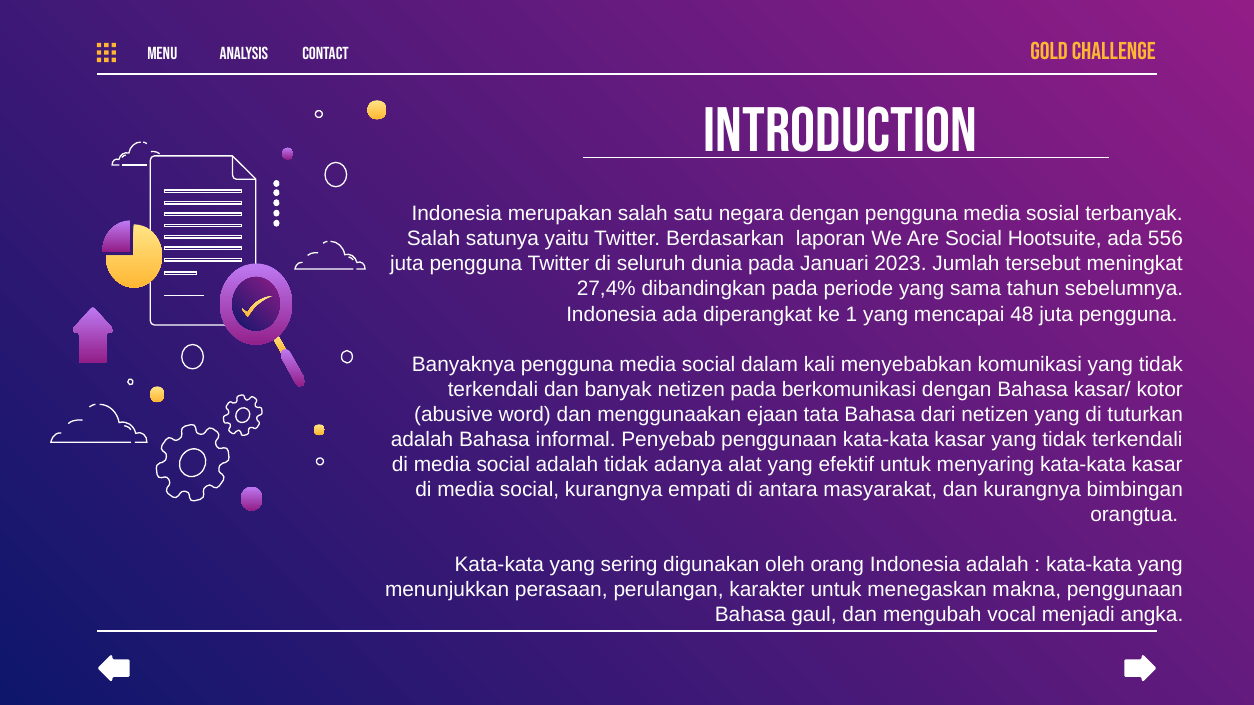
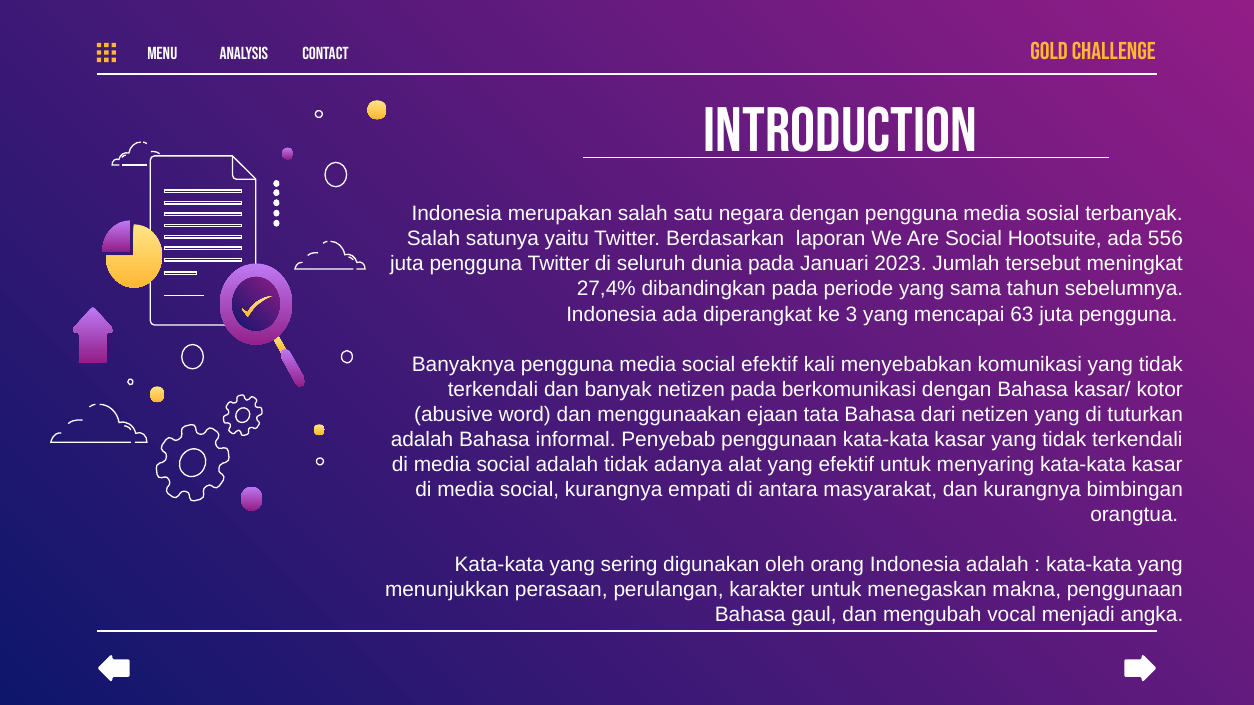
1: 1 -> 3 (851, 314)
48: 48 -> 63 (1022, 314)
social dalam: dalam -> efektif (769, 364)
